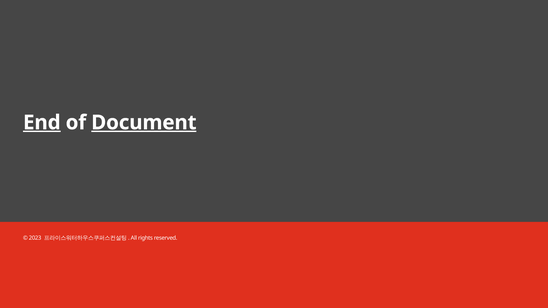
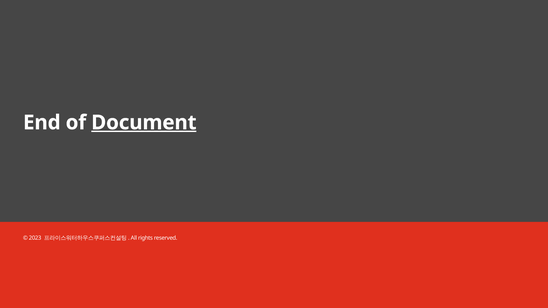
End underline: present -> none (42, 123)
